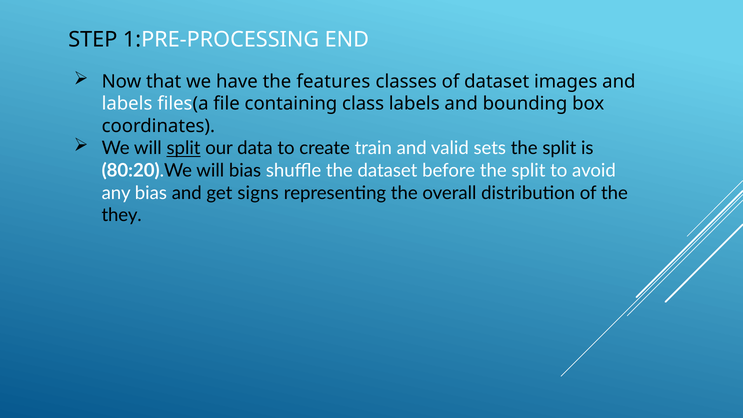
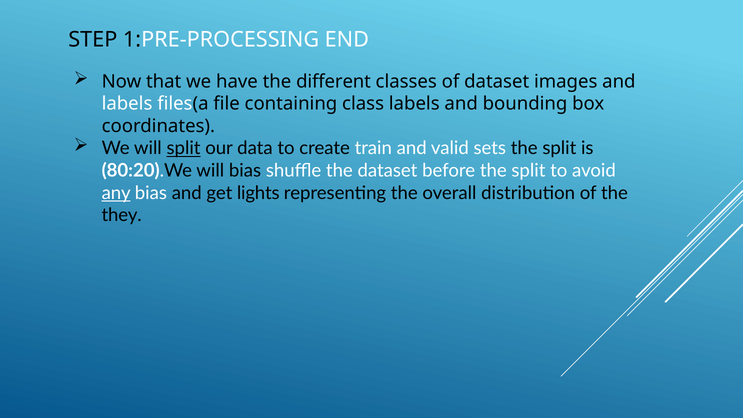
features: features -> different (334, 81)
any underline: none -> present (116, 193)
signs: signs -> lights (258, 193)
